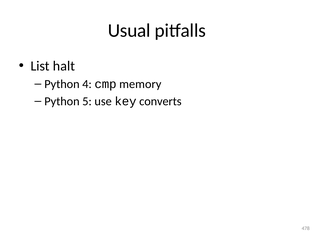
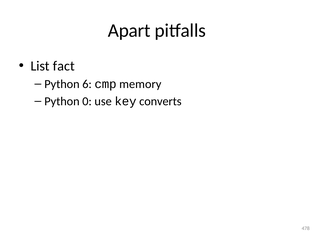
Usual: Usual -> Apart (129, 30)
halt: halt -> fact (64, 66)
4: 4 -> 6 (87, 84)
5: 5 -> 0 (87, 101)
